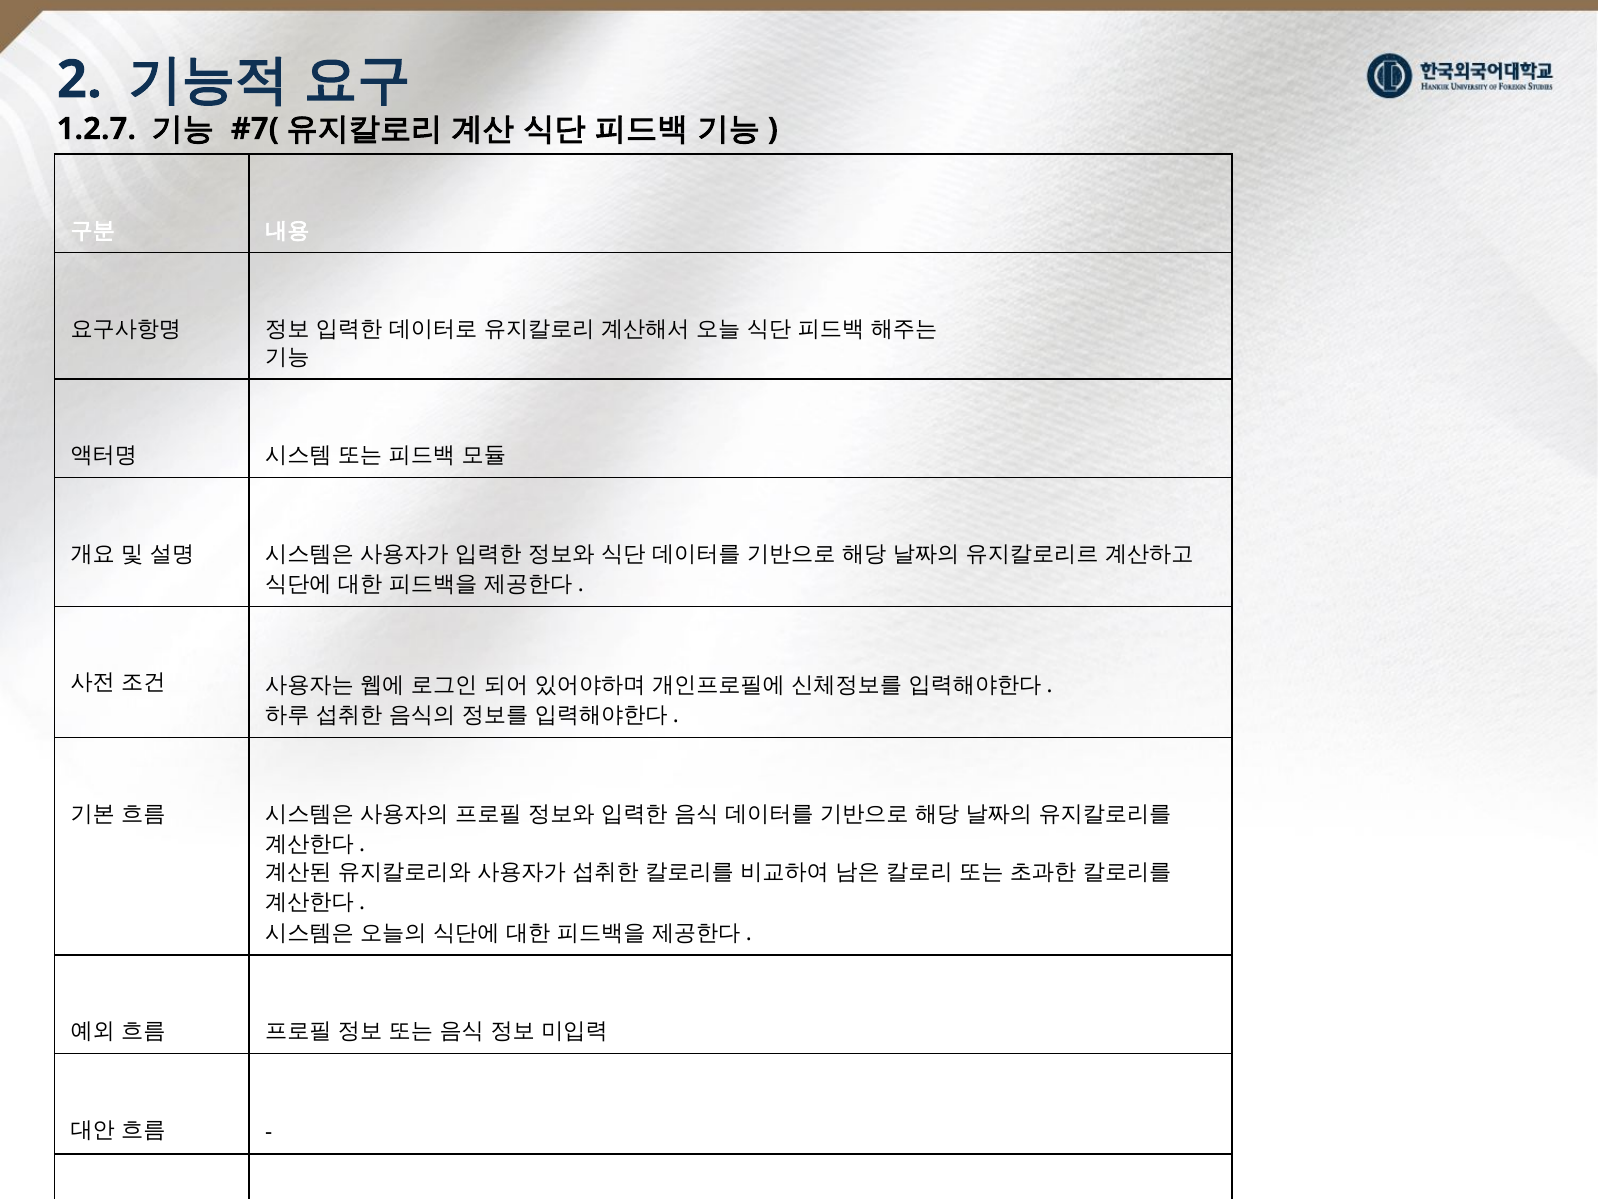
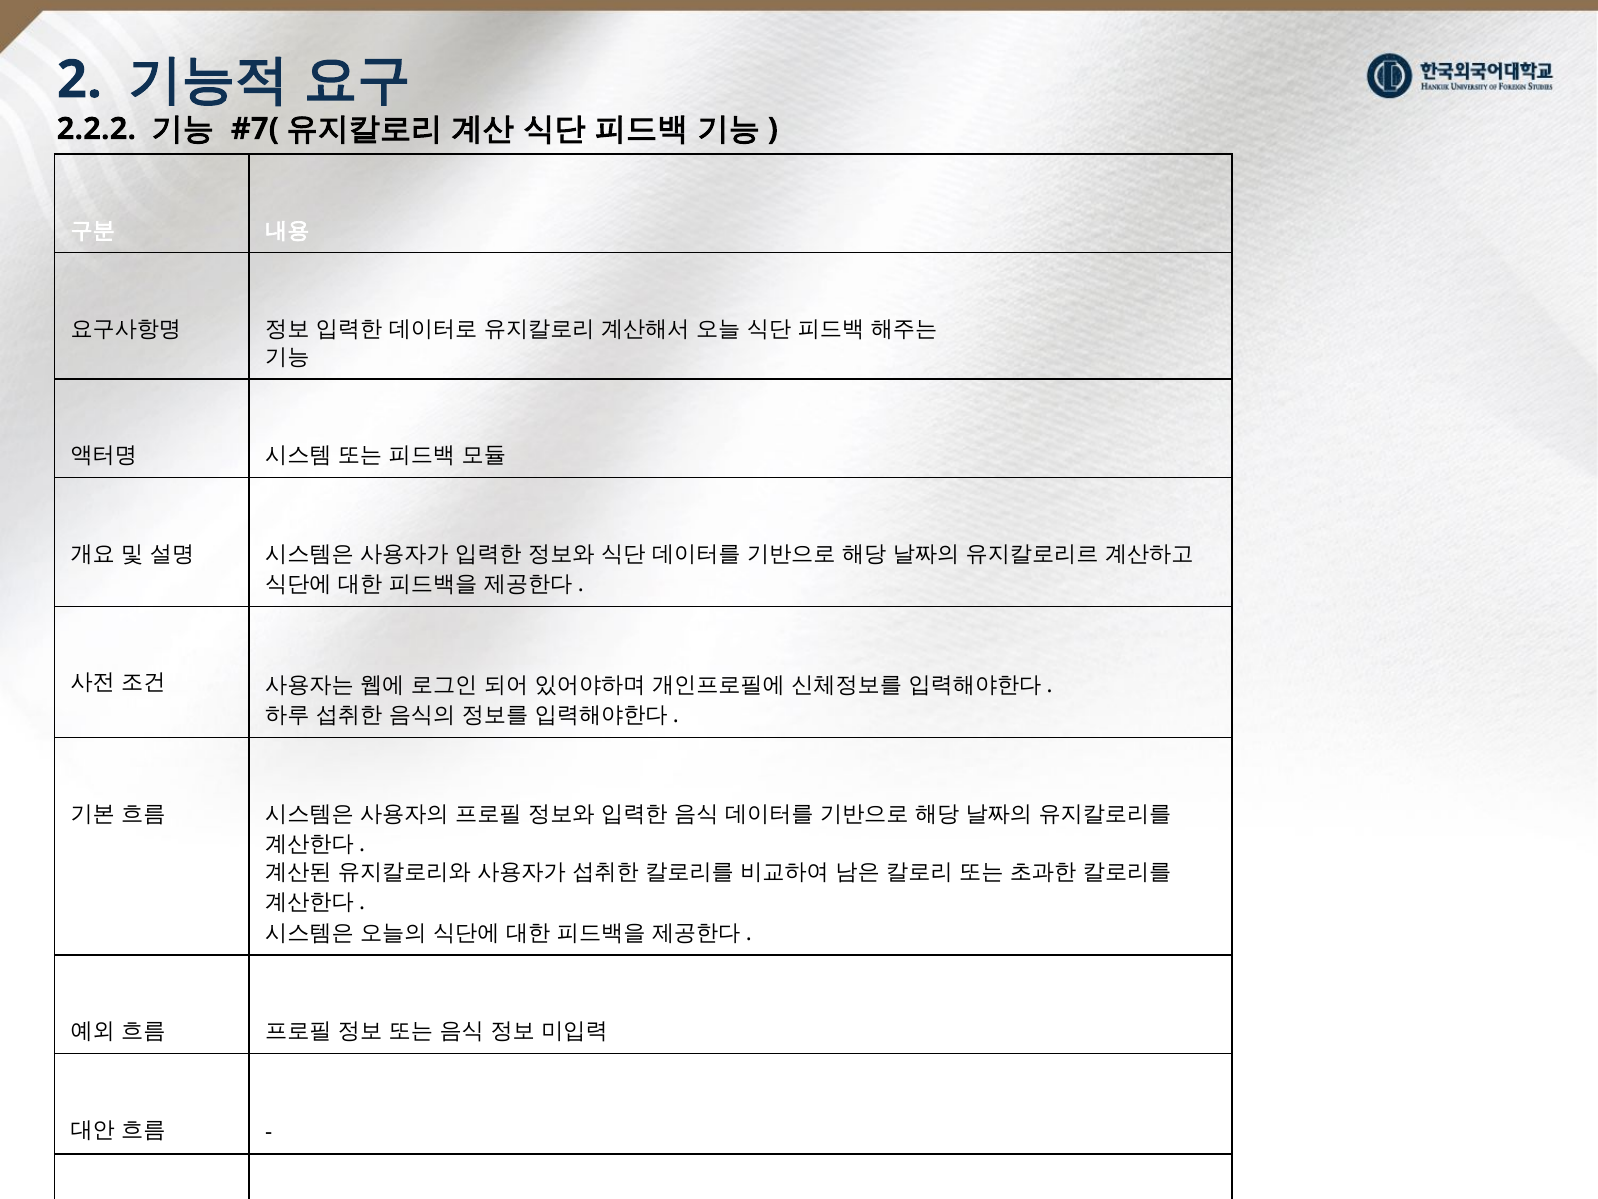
1.2.7: 1.2.7 -> 2.2.2 (96, 129)
